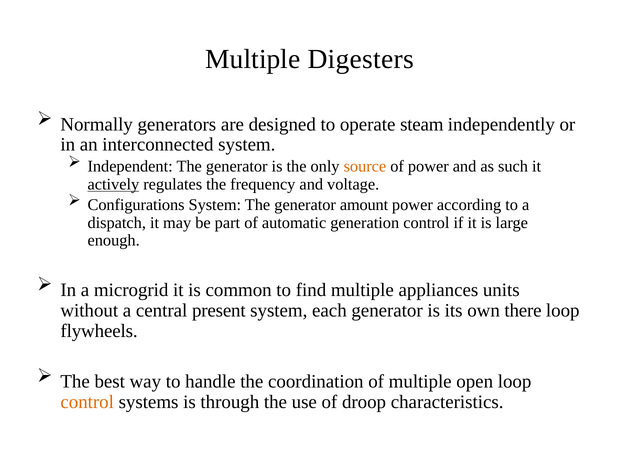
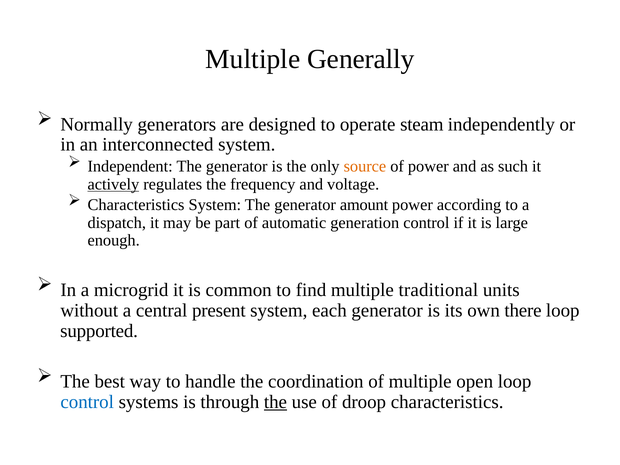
Digesters: Digesters -> Generally (361, 59)
Configurations: Configurations -> Characteristics (136, 205)
appliances: appliances -> traditional (438, 290)
flywheels: flywheels -> supported (99, 331)
control colour: orange -> blue (87, 402)
the underline: none -> present (275, 402)
